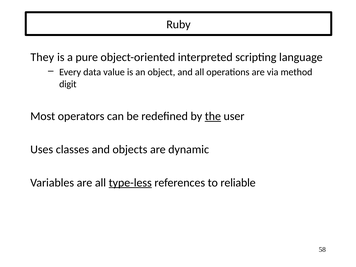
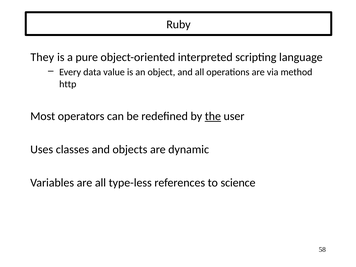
digit: digit -> http (68, 84)
type-less underline: present -> none (130, 183)
reliable: reliable -> science (238, 183)
